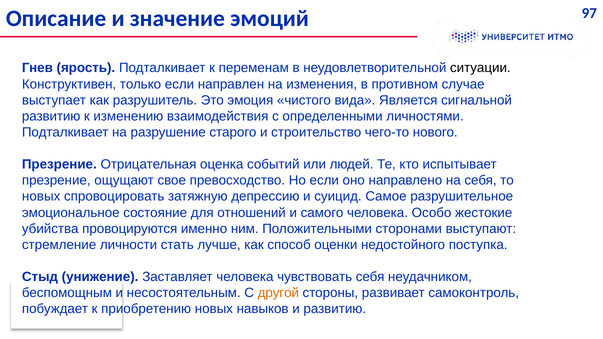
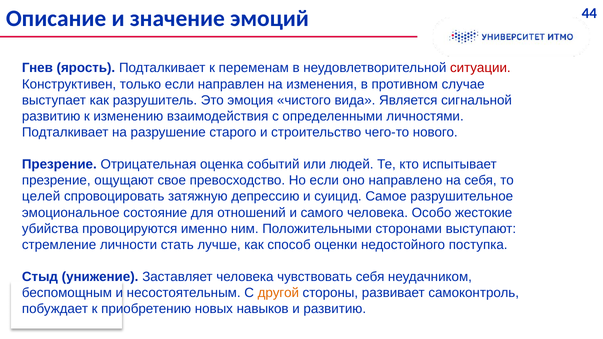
97: 97 -> 44 (589, 13)
ситуации colour: black -> red (480, 68)
новых: новых -> целей (41, 197)
